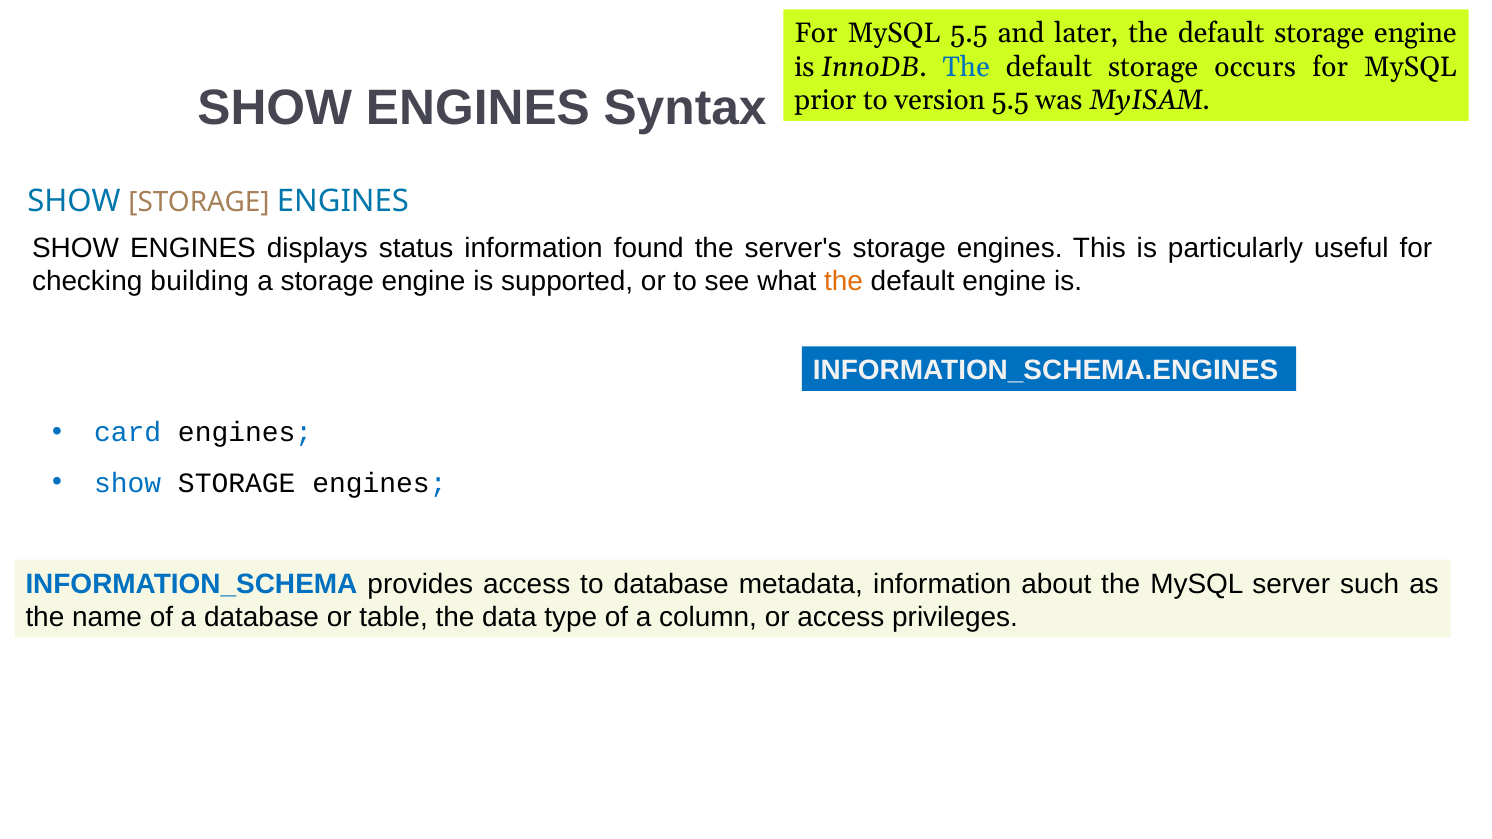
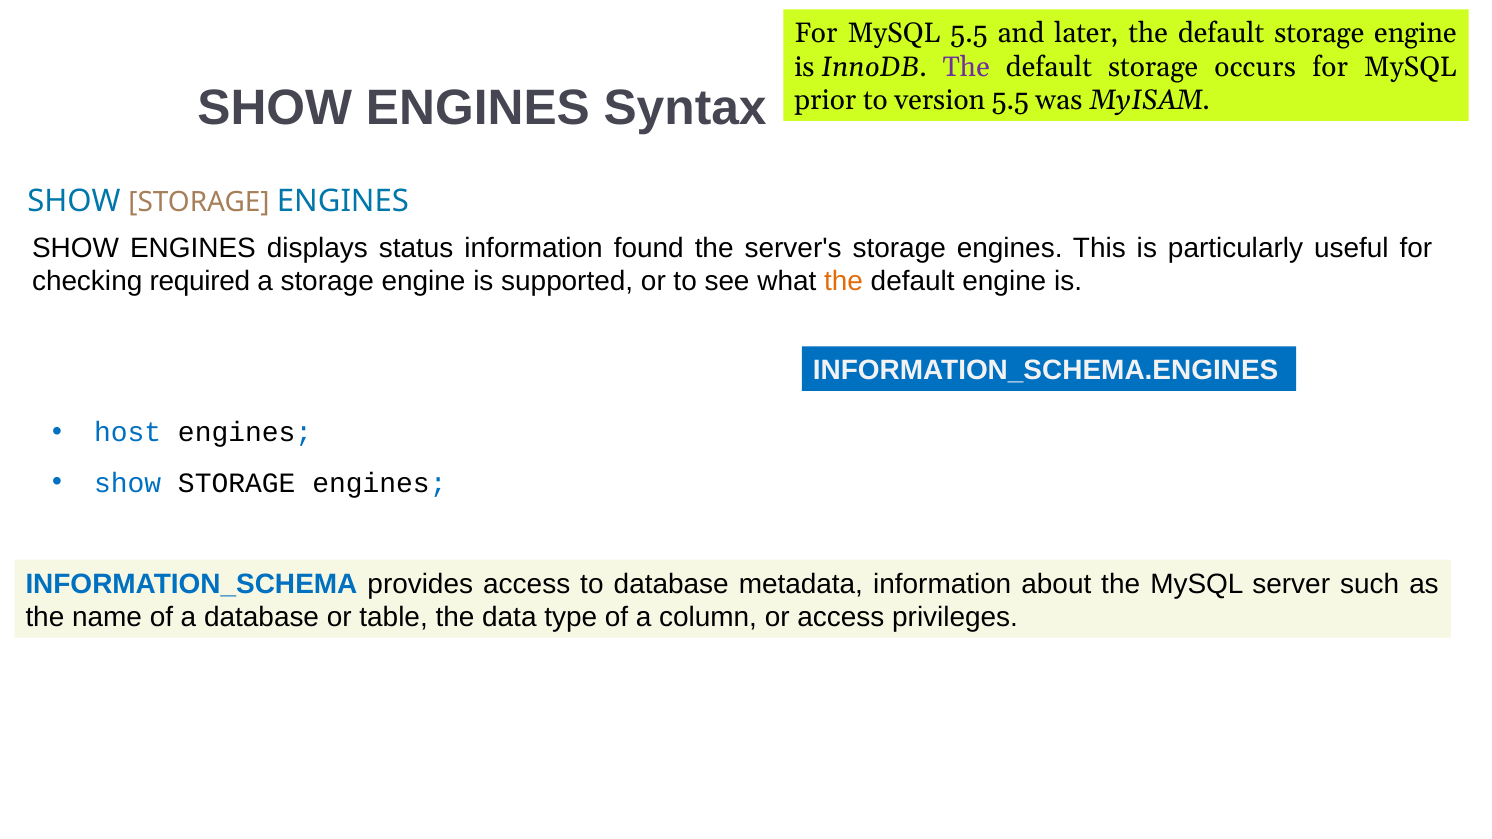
The colour: blue -> purple (966, 67)
building: building -> required (200, 282)
card: card -> host (128, 433)
